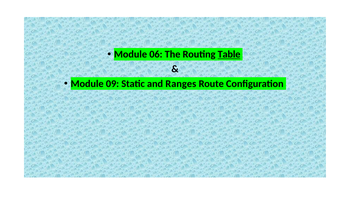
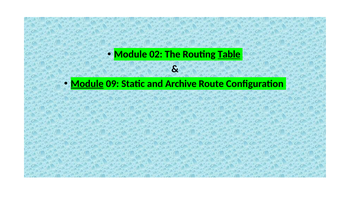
06: 06 -> 02 (156, 54)
Module underline: none -> present (87, 84)
Ranges: Ranges -> Archive (181, 84)
